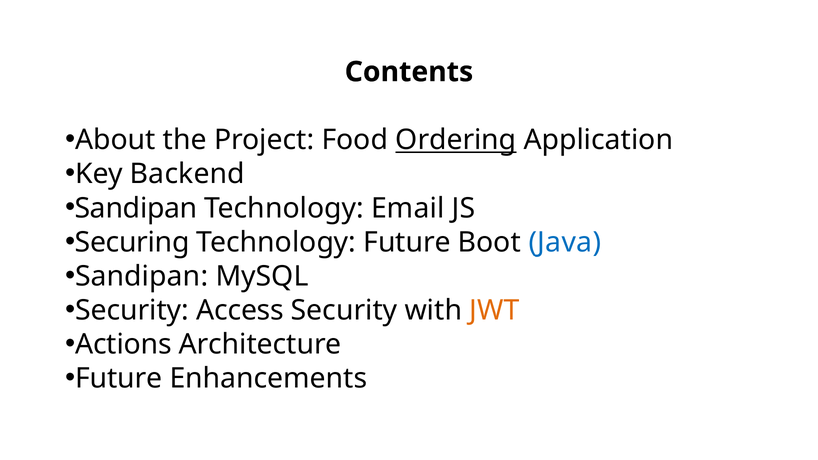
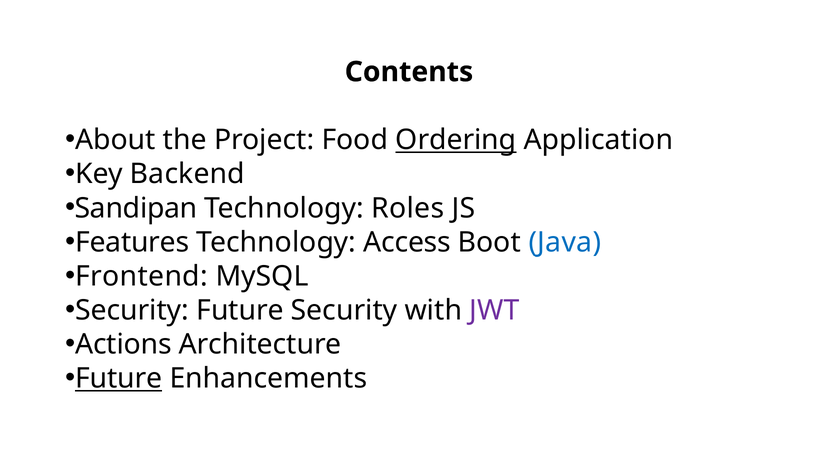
Email: Email -> Roles (408, 208)
Securing: Securing -> Features (132, 242)
Technology Future: Future -> Access (407, 242)
Sandipan: Sandipan -> Frontend (142, 276)
Security Access: Access -> Future (240, 310)
JWT colour: orange -> purple (494, 310)
Future underline: none -> present (119, 379)
